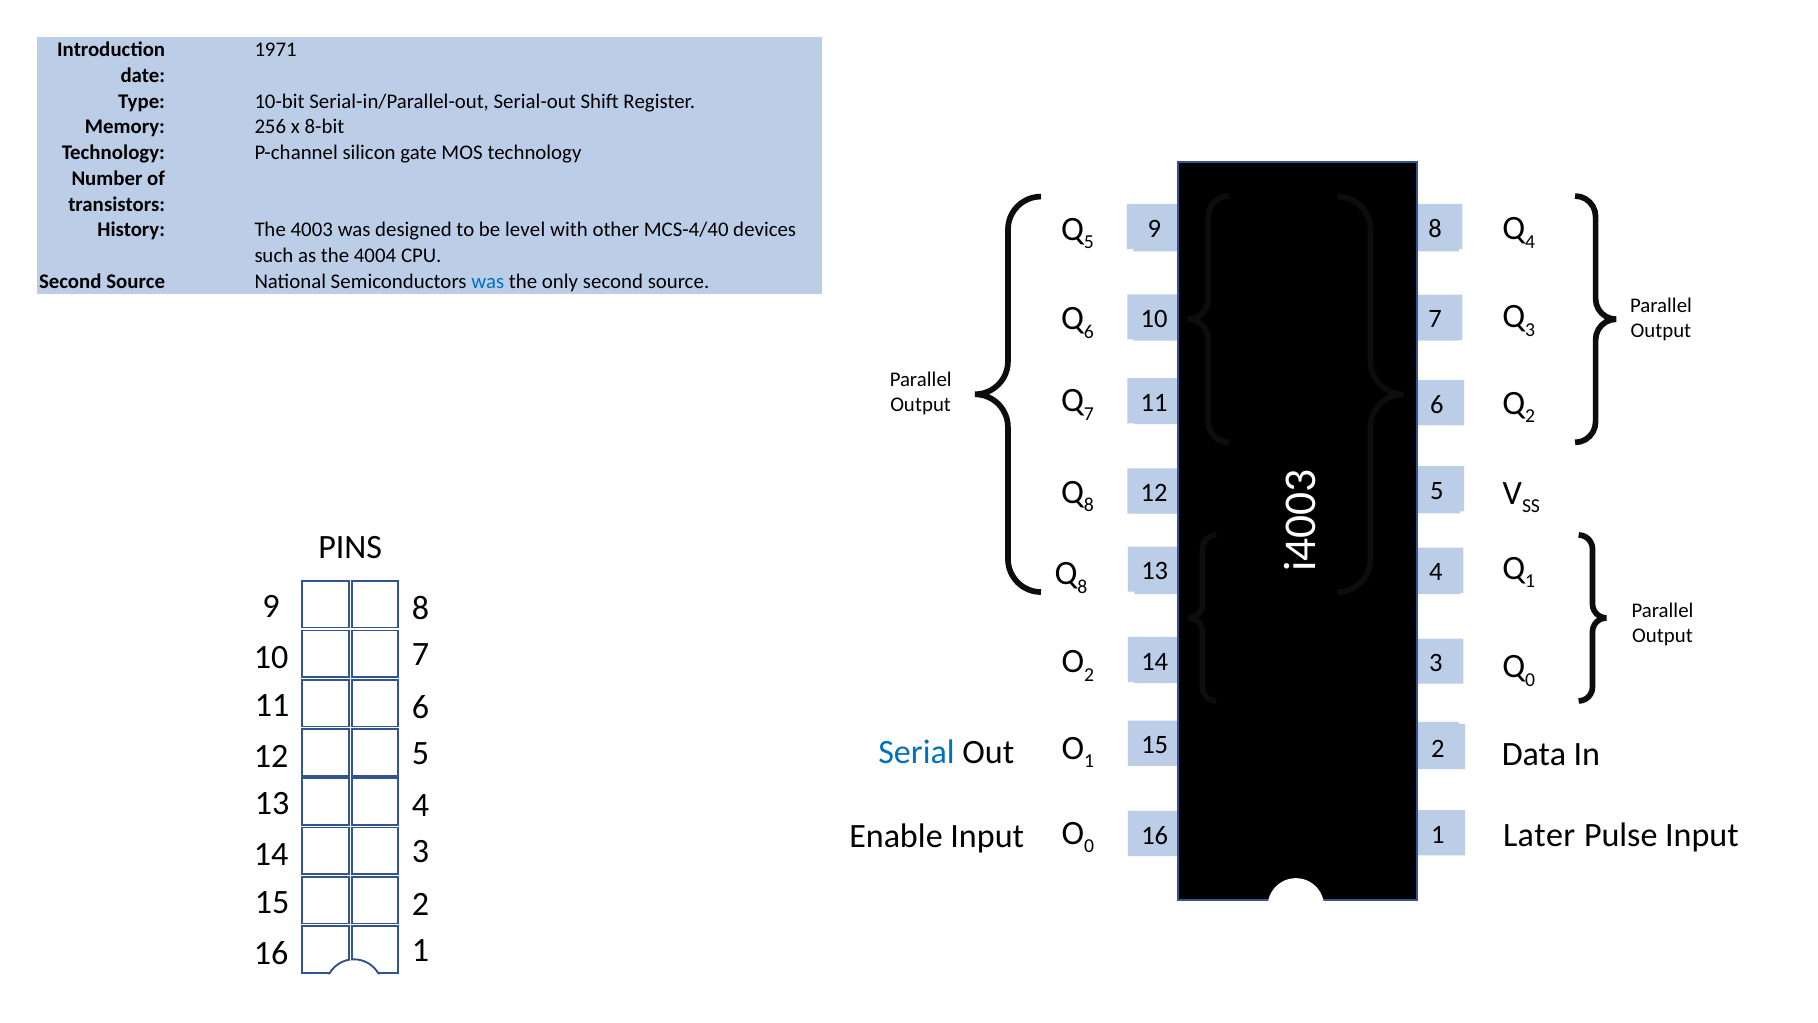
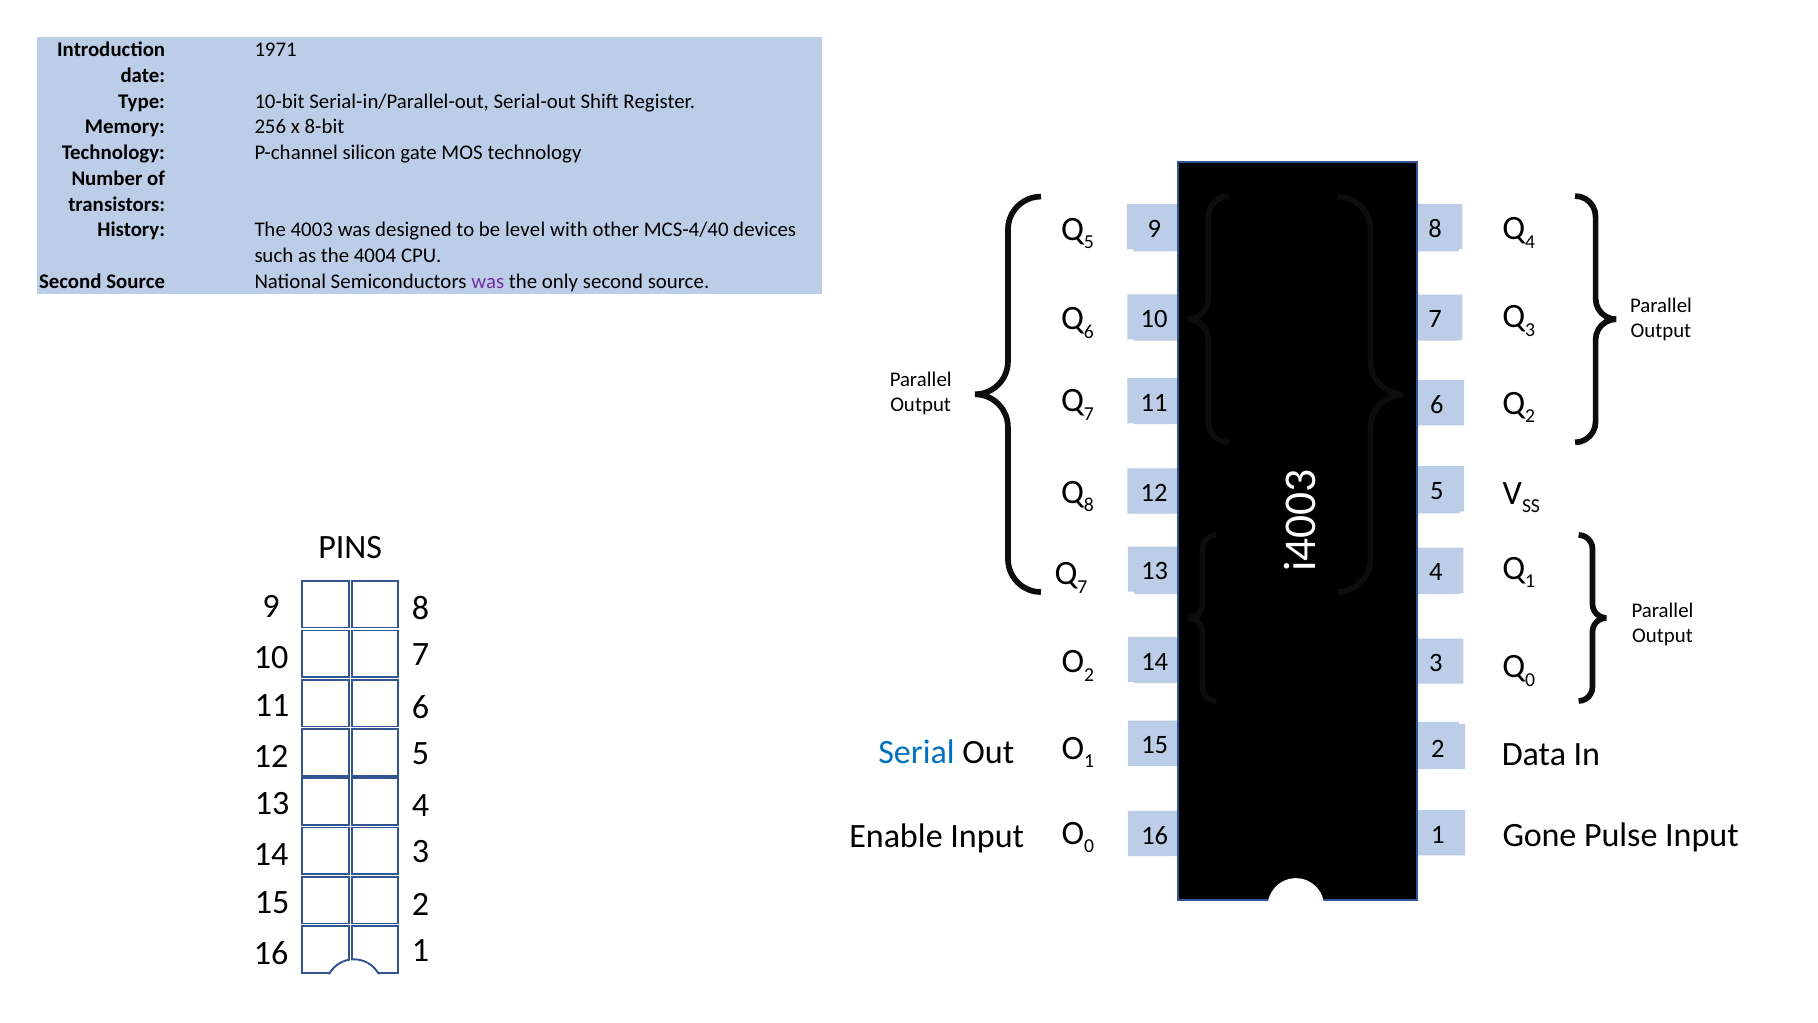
was colour: blue -> purple (488, 281)
8: 8 -> 7 (1082, 587)
Later: Later -> Gone (1539, 834)
